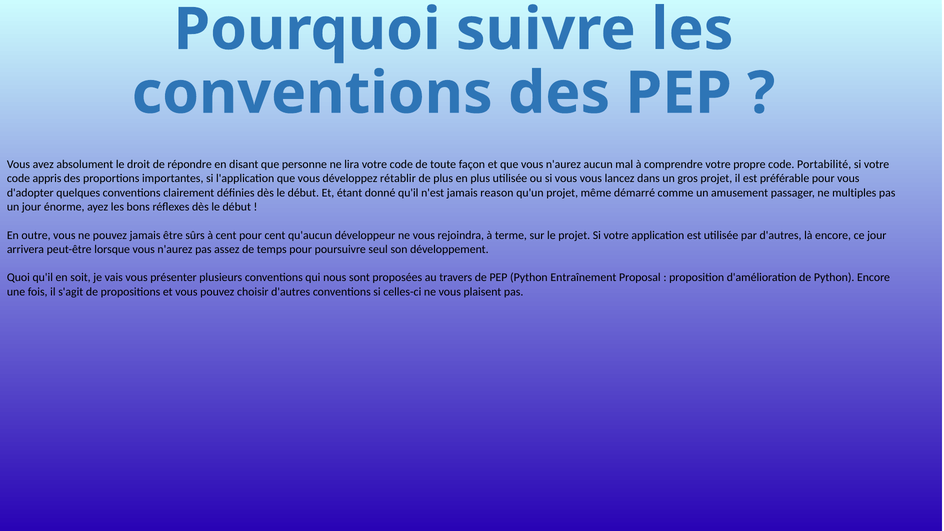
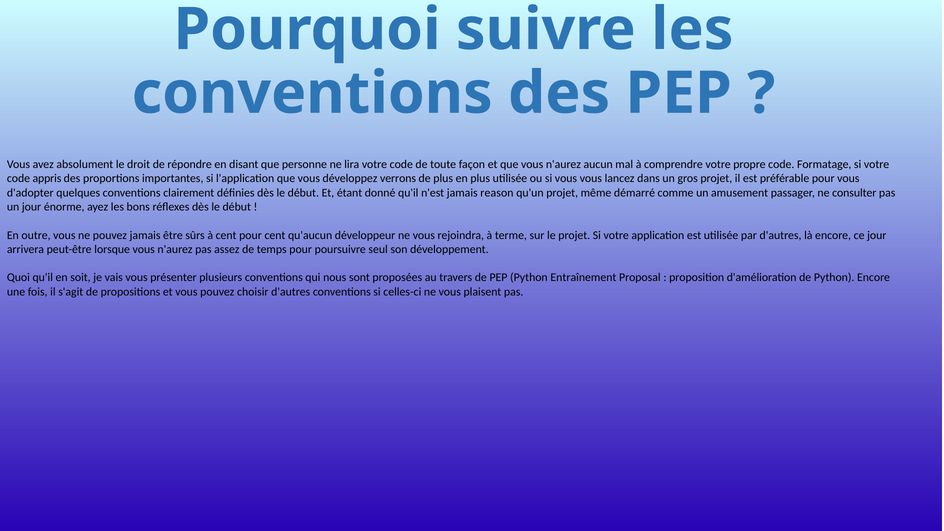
Portabilité: Portabilité -> Formatage (824, 164)
rétablir: rétablir -> verrons (398, 178)
multiples: multiples -> consulter (854, 193)
